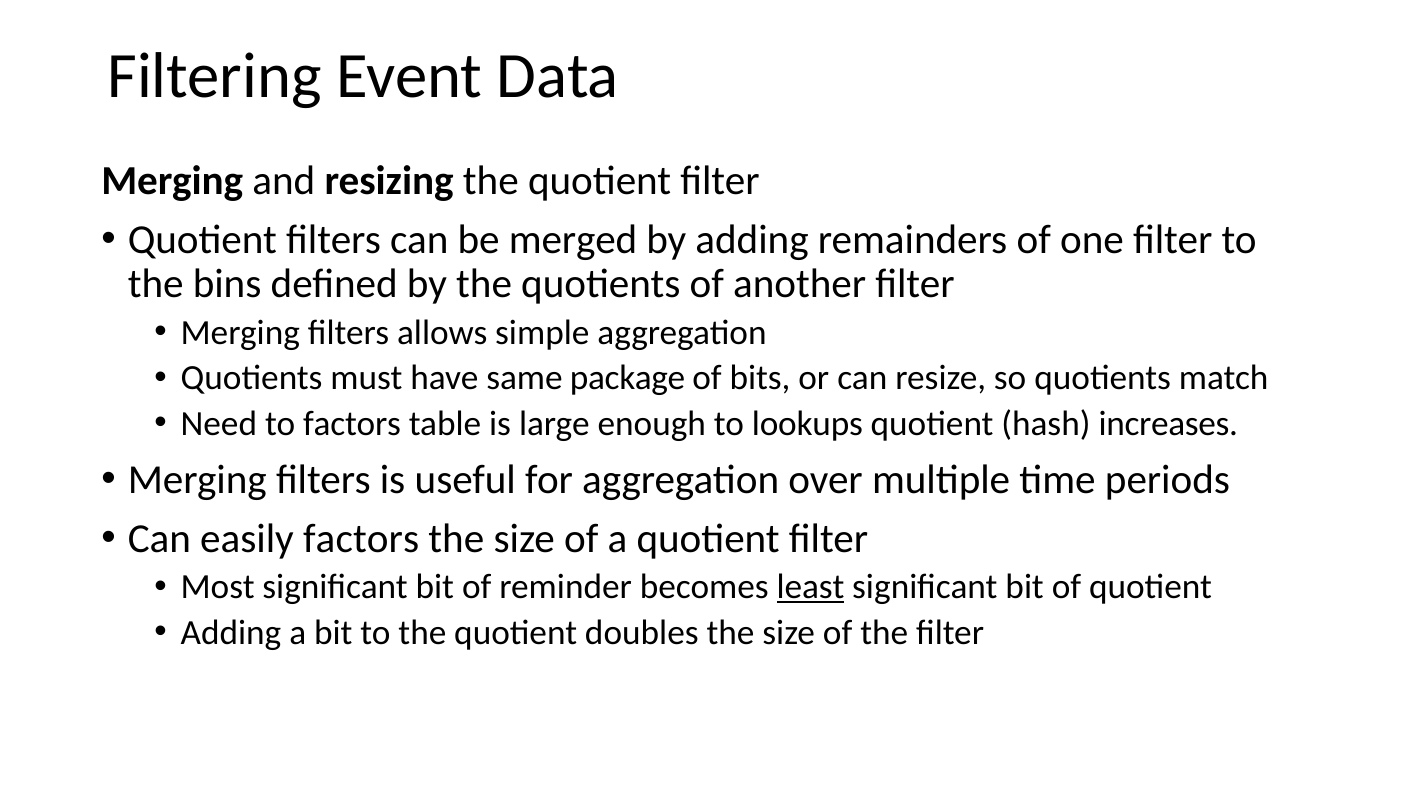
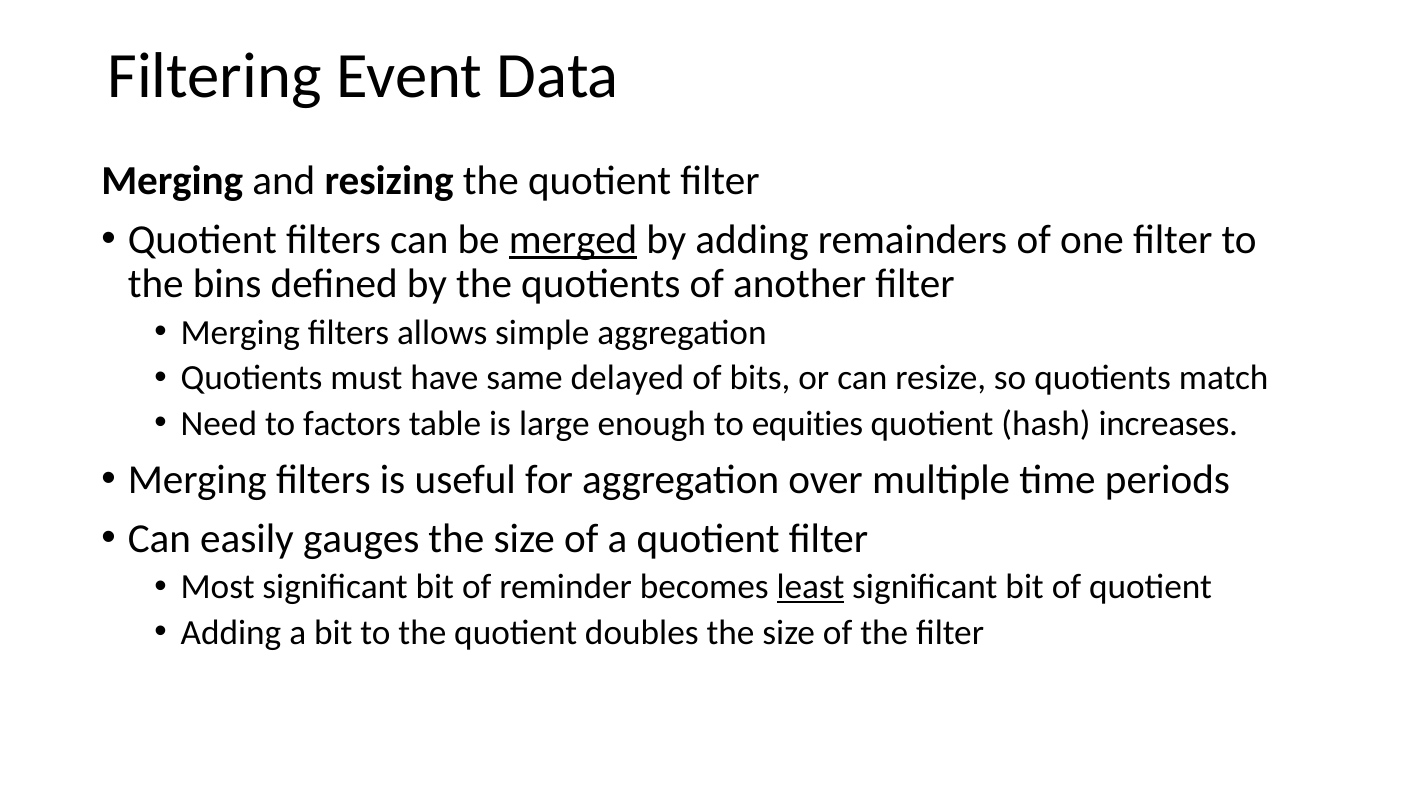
merged underline: none -> present (573, 240)
package: package -> delayed (627, 378)
lookups: lookups -> equities (807, 423)
easily factors: factors -> gauges (361, 538)
